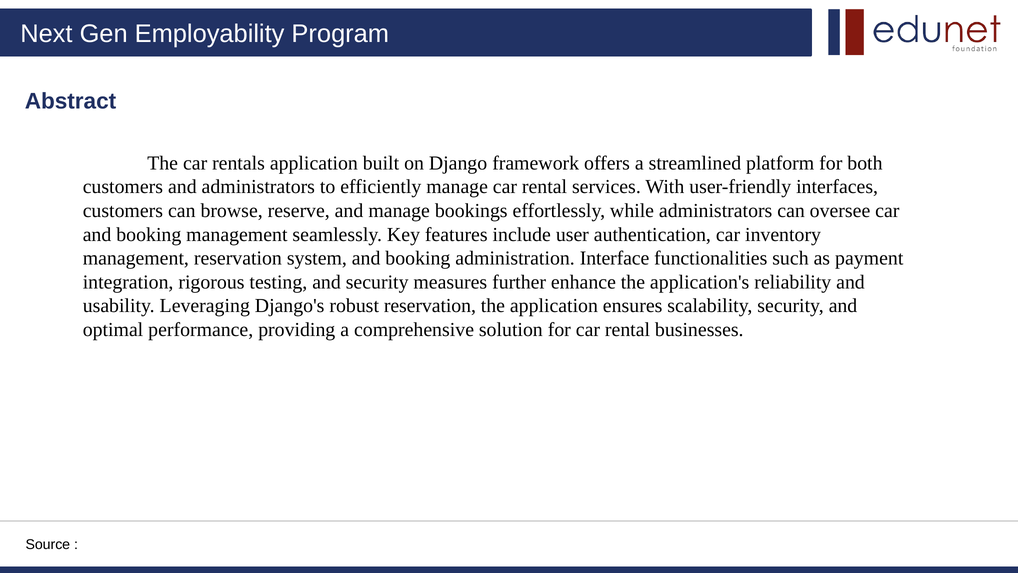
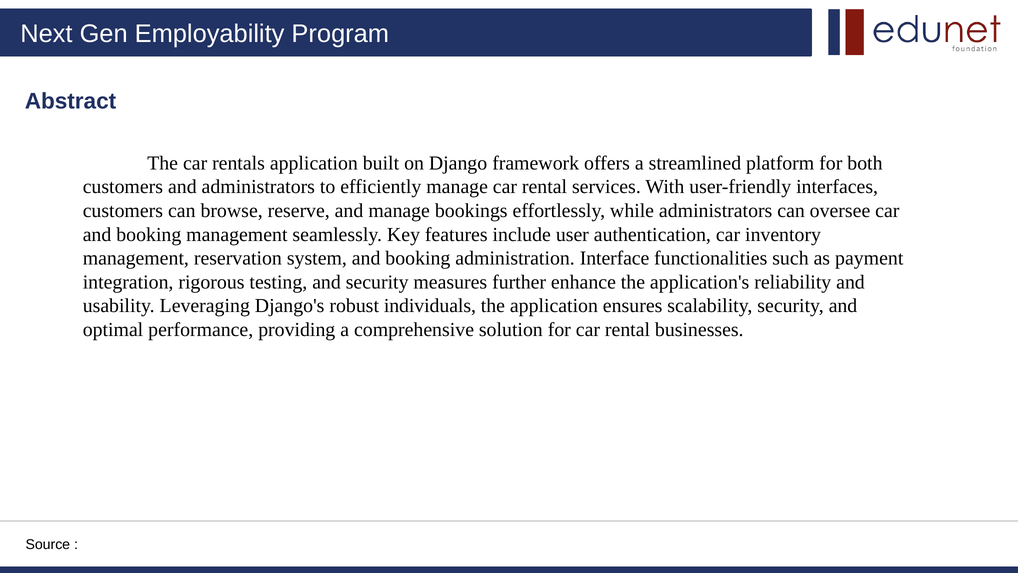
robust reservation: reservation -> individuals (430, 306)
